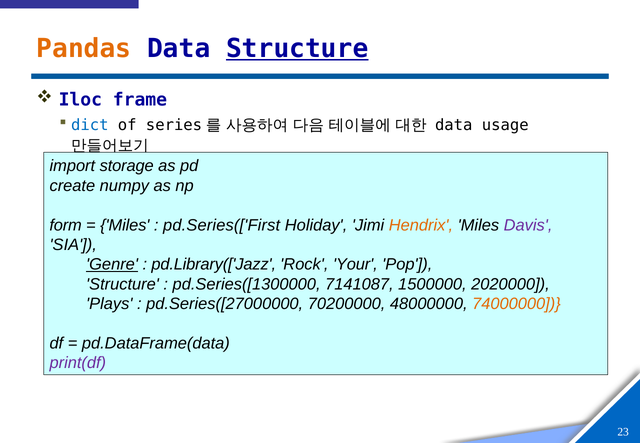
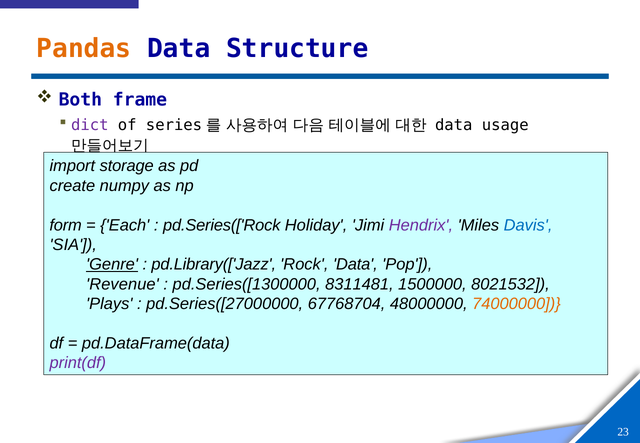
Structure underline: present -> none (297, 48)
Iloc: Iloc -> Both (80, 100)
dict colour: blue -> purple (90, 125)
Miles: Miles -> Each (125, 225)
pd.Series(['First: pd.Series(['First -> pd.Series(['Rock (222, 225)
Hendrix colour: orange -> purple (421, 225)
Davis colour: purple -> blue (528, 225)
Rock Your: Your -> Data (355, 265)
Structure: Structure -> Revenue (122, 284)
7141087: 7141087 -> 8311481 (359, 284)
2020000: 2020000 -> 8021532 (510, 284)
70200000: 70200000 -> 67768704 (347, 304)
